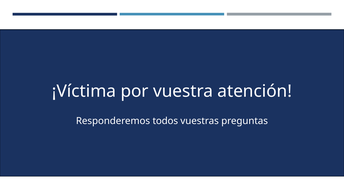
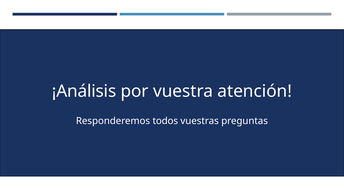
¡Víctima: ¡Víctima -> ¡Análisis (84, 91)
